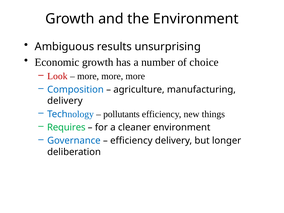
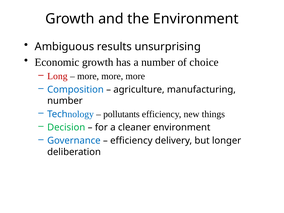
Look: Look -> Long (57, 76)
delivery: delivery -> number (65, 101)
Requires: Requires -> Decision (66, 127)
